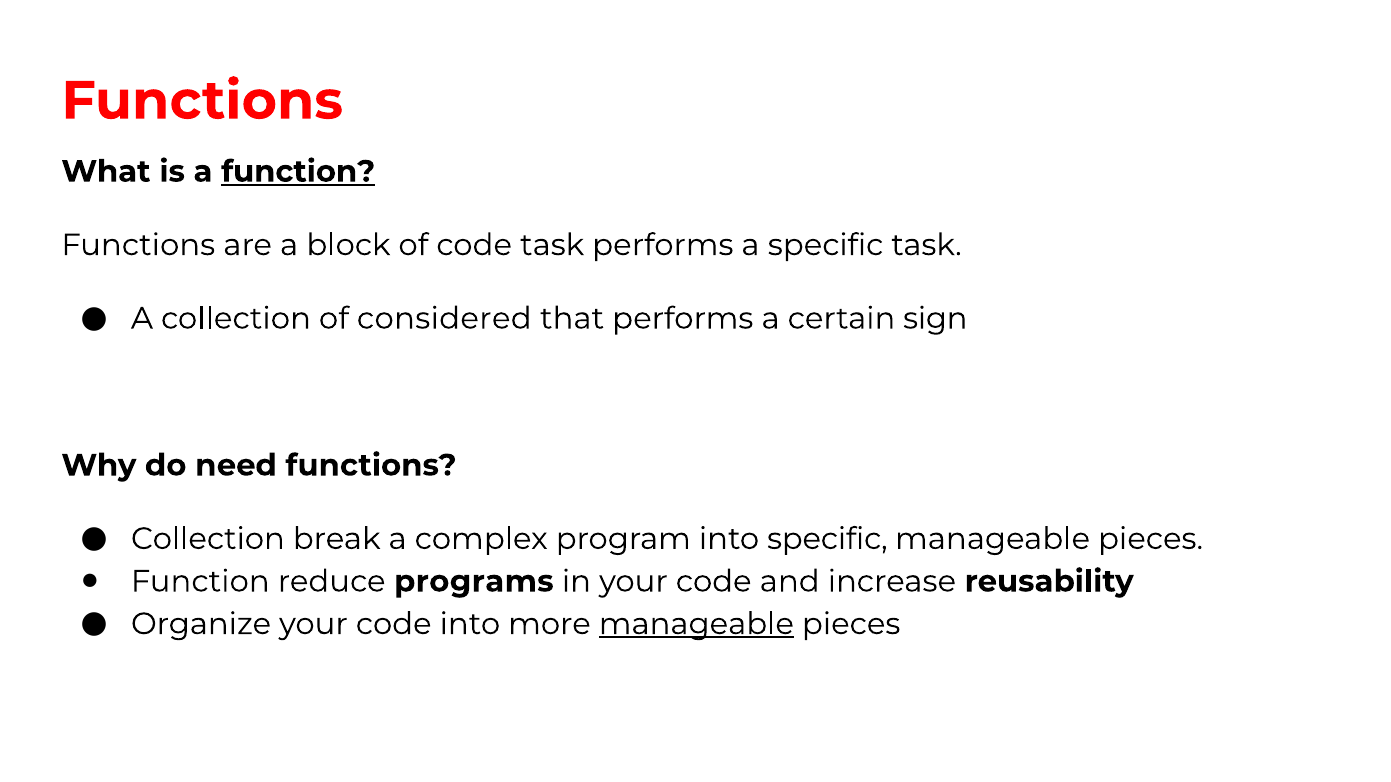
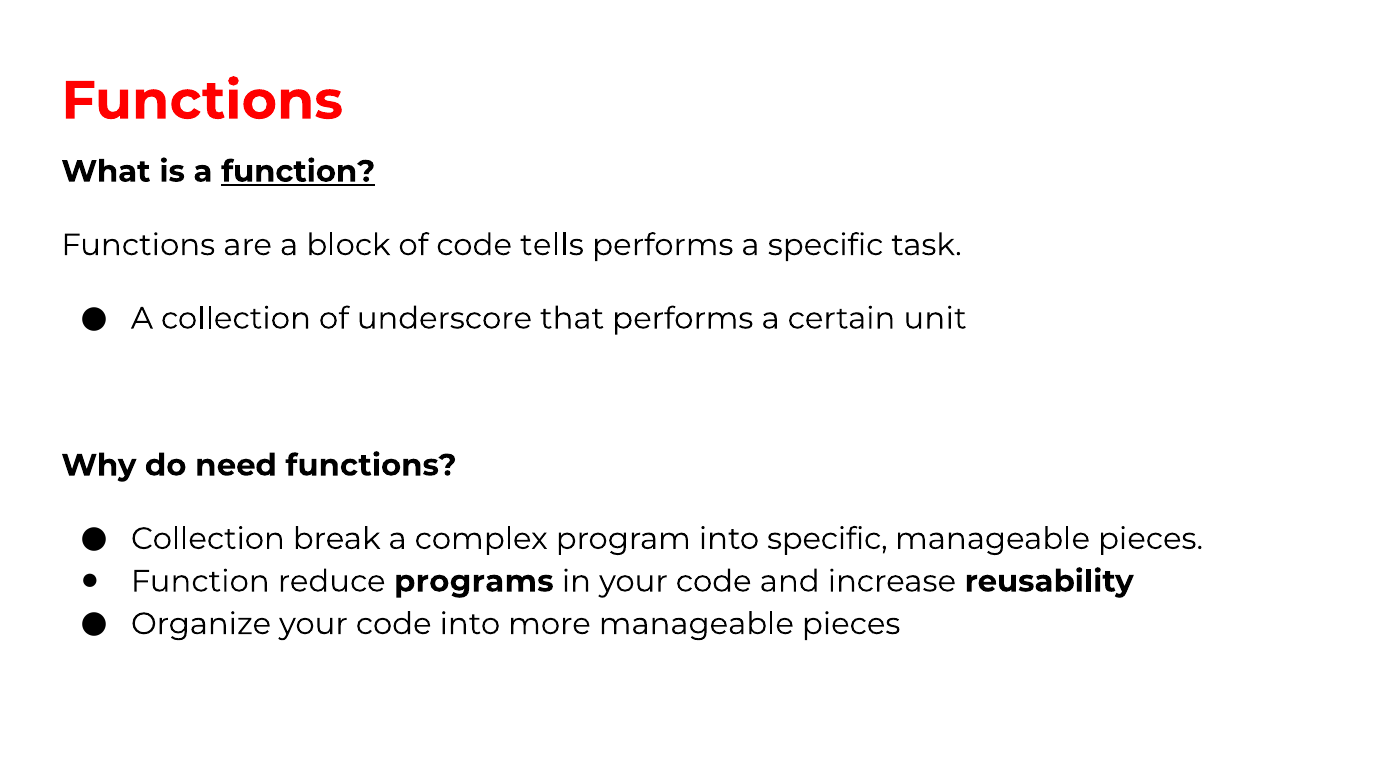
code task: task -> tells (552, 245)
considered: considered -> underscore (444, 319)
sign: sign -> unit (935, 319)
manageable underline: present -> none (696, 624)
